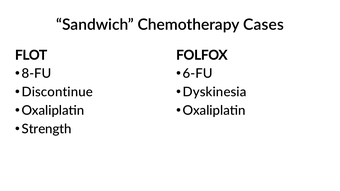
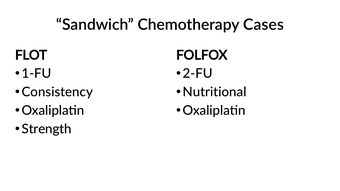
8-FU: 8-FU -> 1-FU (36, 74)
6-FU: 6-FU -> 2-FU (198, 74)
Discontinue: Discontinue -> Consistency (57, 92)
Dyskinesia: Dyskinesia -> Nutritional (215, 92)
